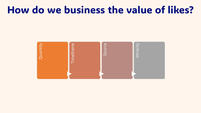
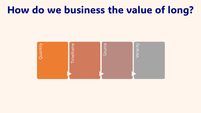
likes: likes -> long (181, 10)
